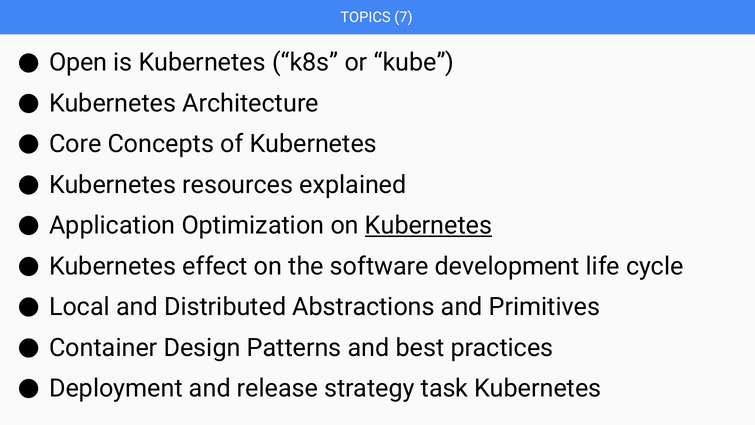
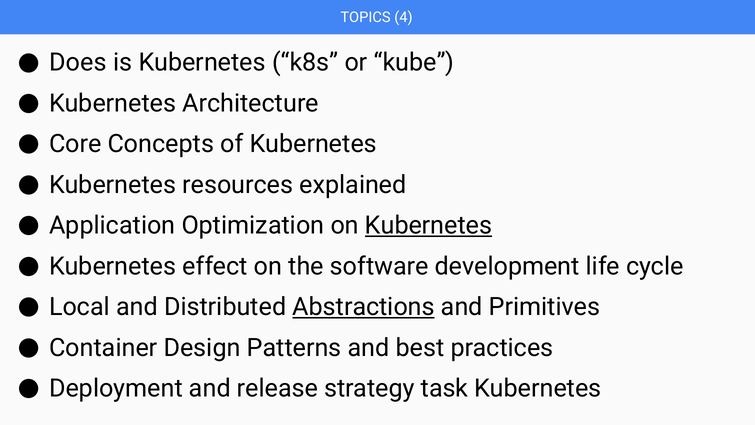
7: 7 -> 4 (404, 17)
Open: Open -> Does (78, 63)
Abstractions underline: none -> present (364, 307)
